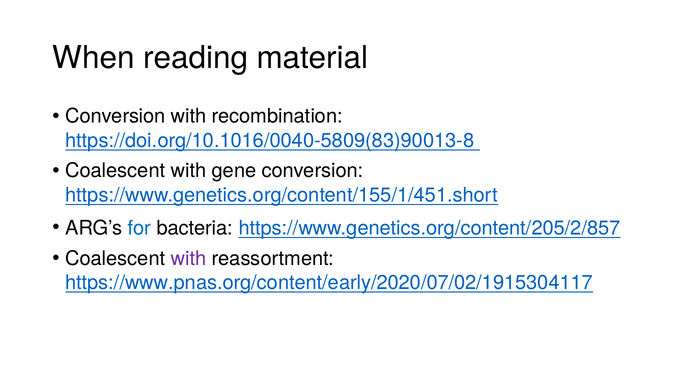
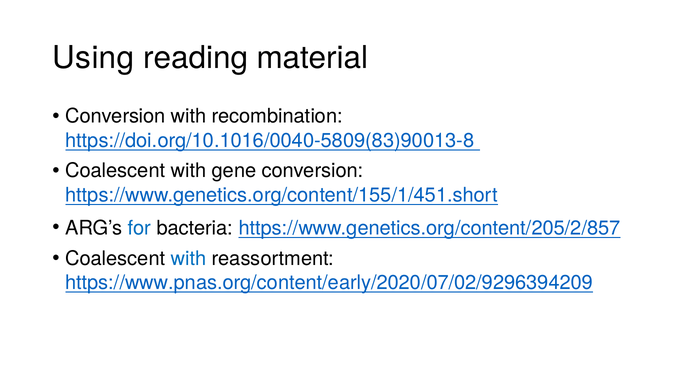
When: When -> Using (93, 58)
with colour: purple -> blue (189, 258)
https://www.pnas.org/content/early/2020/07/02/1915304117: https://www.pnas.org/content/early/2020/07/02/1915304117 -> https://www.pnas.org/content/early/2020/07/02/9296394209 (329, 282)
